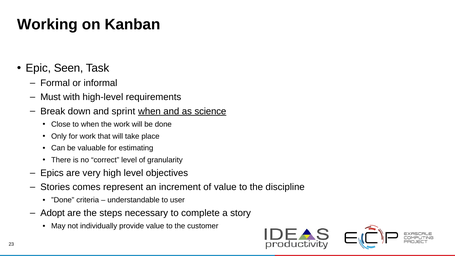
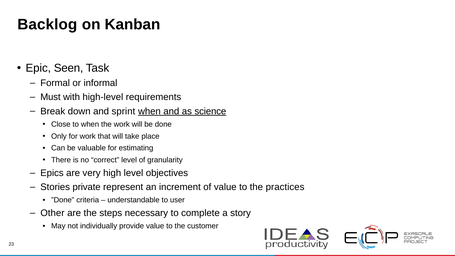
Working: Working -> Backlog (47, 24)
comes: comes -> private (87, 187)
discipline: discipline -> practices (285, 187)
Adopt: Adopt -> Other (52, 213)
